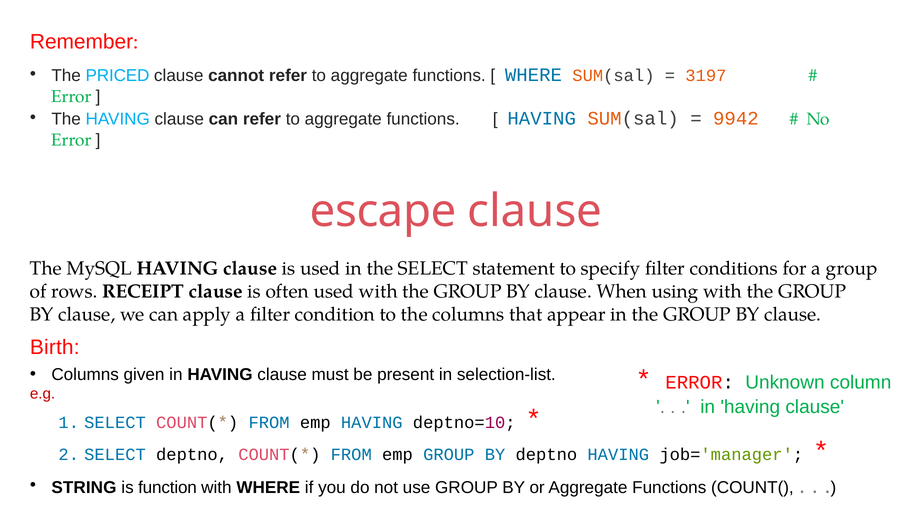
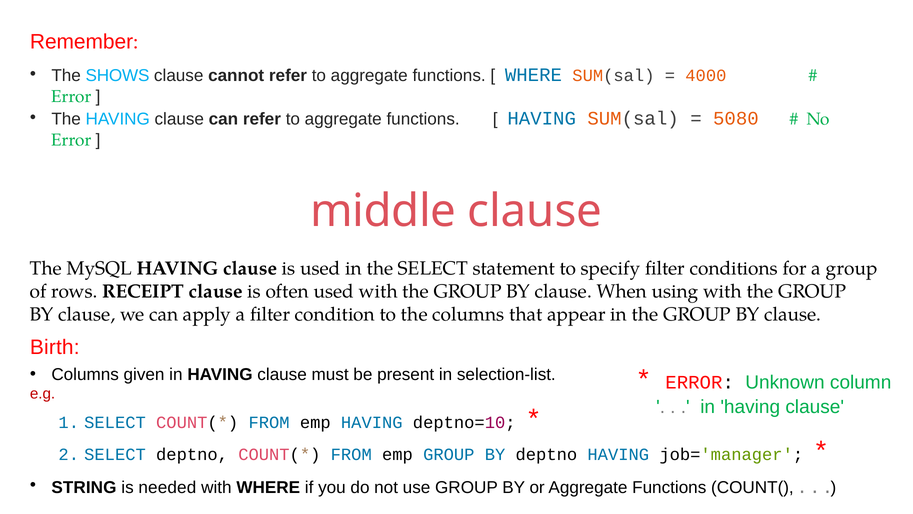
PRICED: PRICED -> SHOWS (118, 75)
3197: 3197 -> 4000 (706, 75)
9942: 9942 -> 5080 (736, 118)
escape: escape -> middle (383, 211)
function: function -> needed (167, 487)
